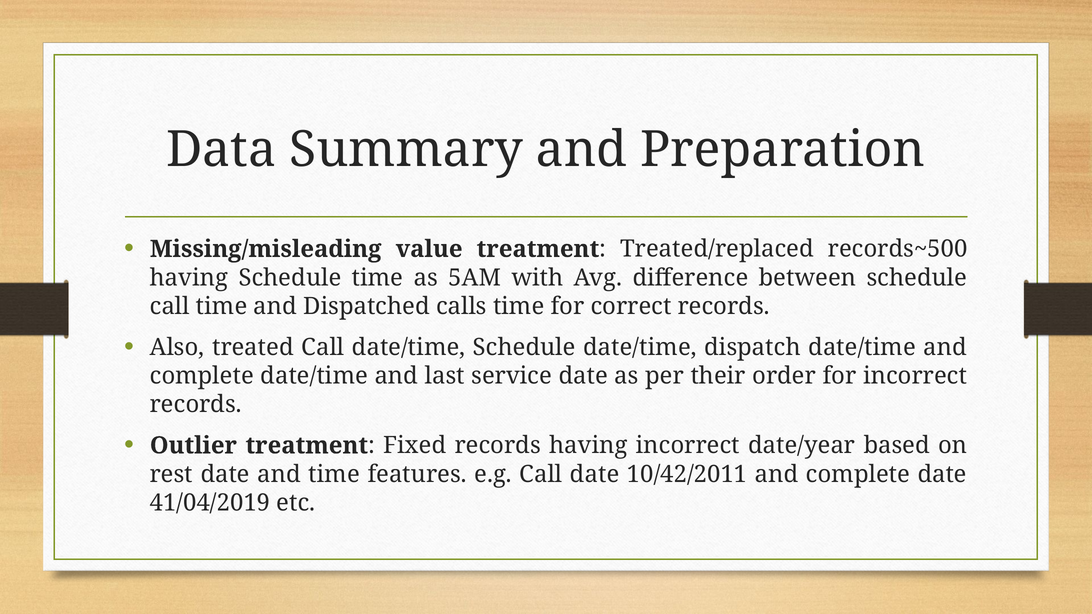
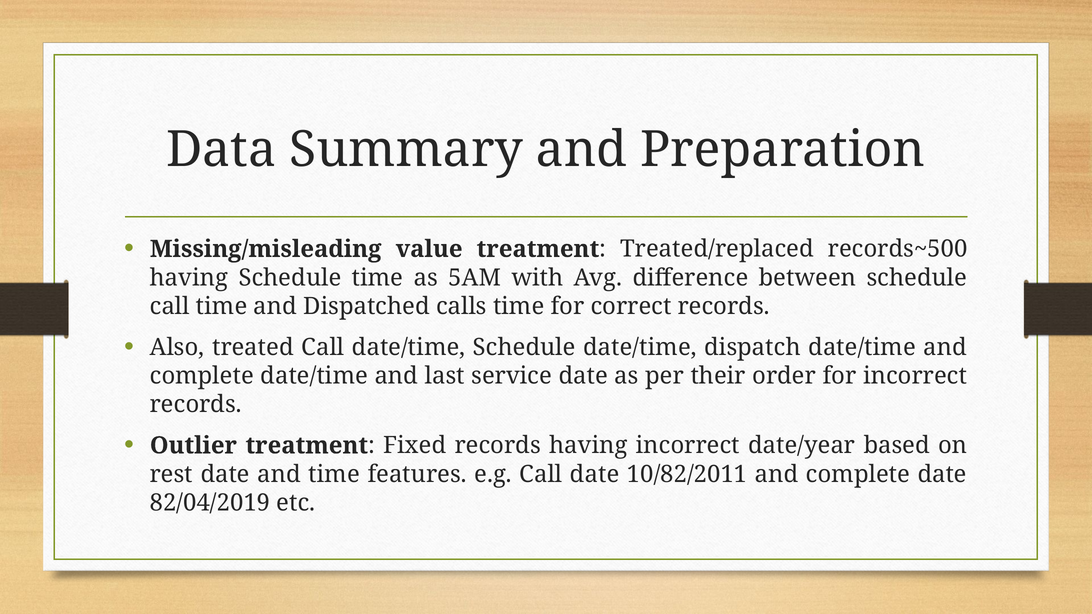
10/42/2011: 10/42/2011 -> 10/82/2011 (687, 474)
41/04/2019: 41/04/2019 -> 82/04/2019 (210, 503)
